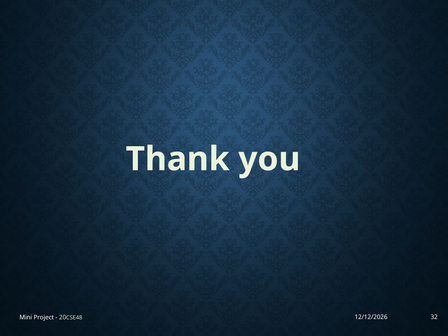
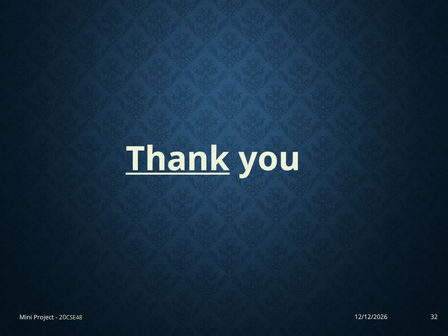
Thank underline: none -> present (178, 159)
